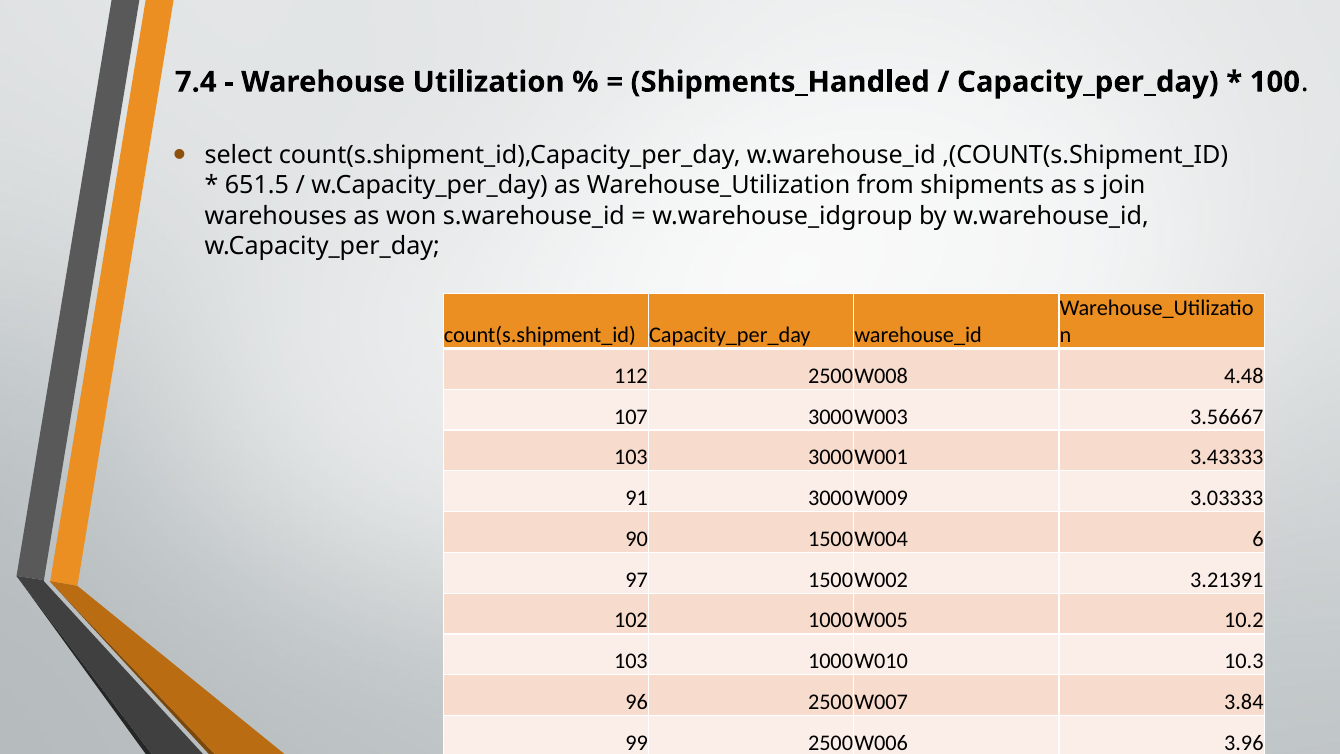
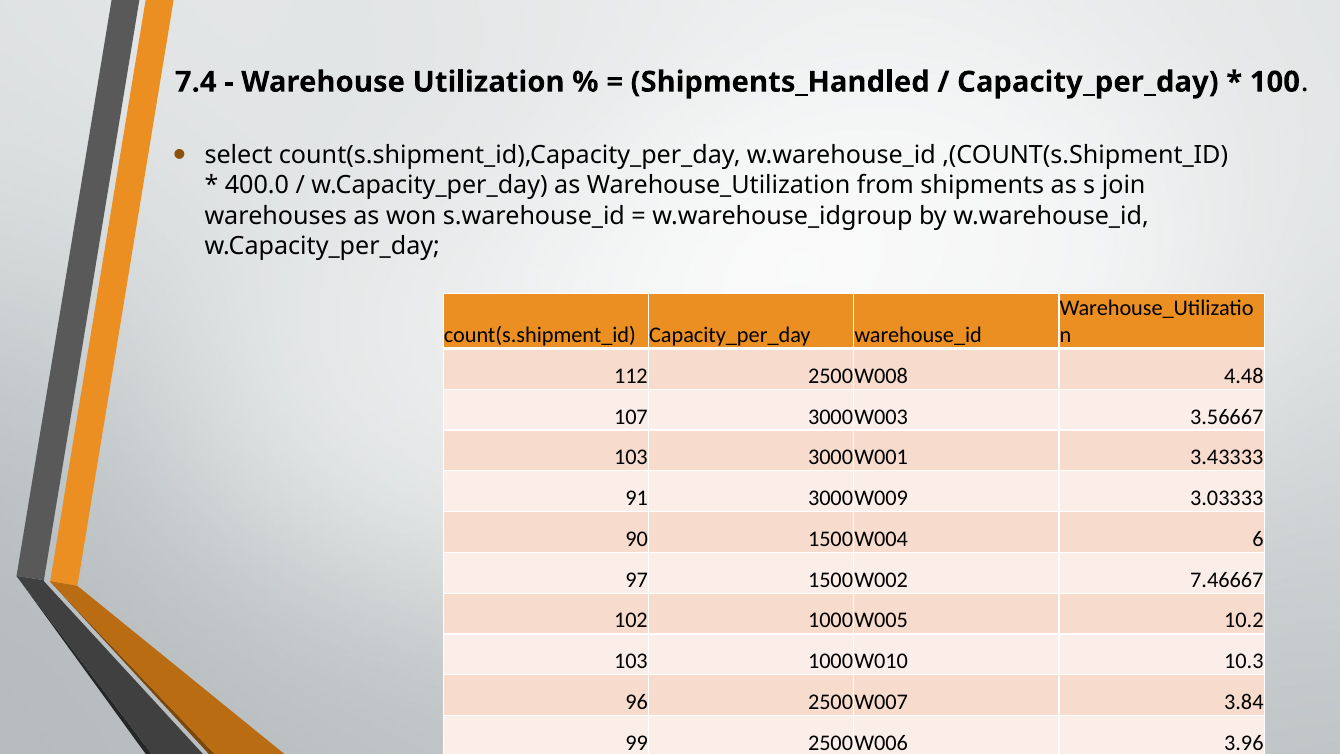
651.5: 651.5 -> 400.0 (257, 186)
3.21391: 3.21391 -> 7.46667 (1227, 580)
